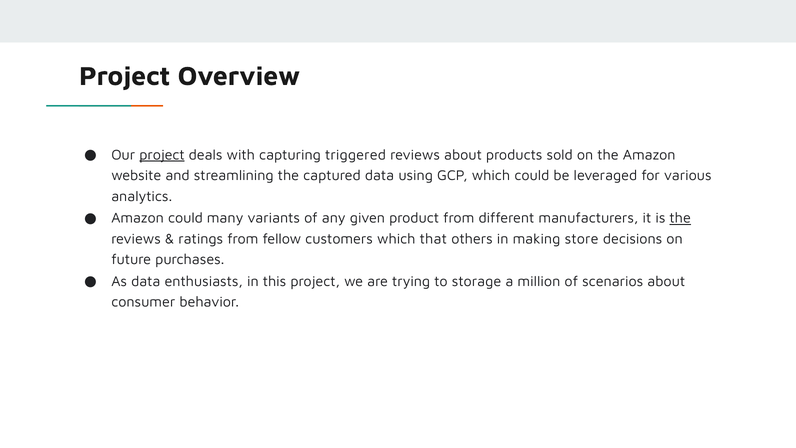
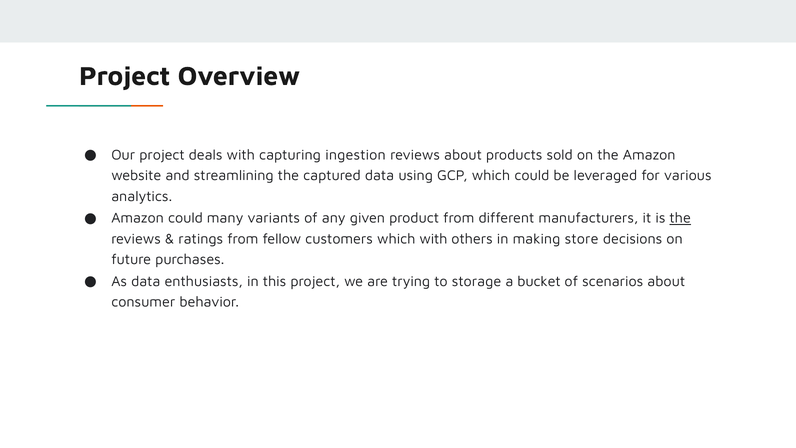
project underline: present -> none (162, 155)
triggered: triggered -> ingestion (356, 155)
which that: that -> with (433, 239)
million: million -> bucket (539, 281)
